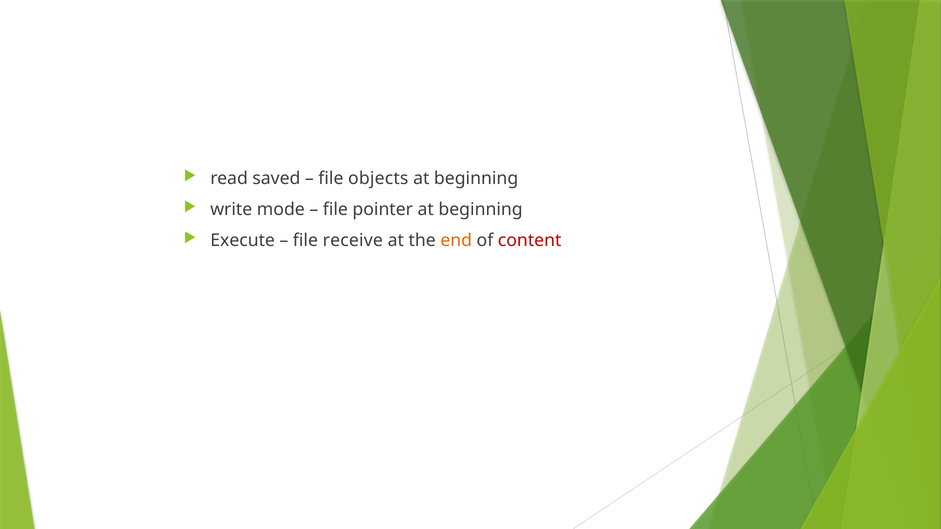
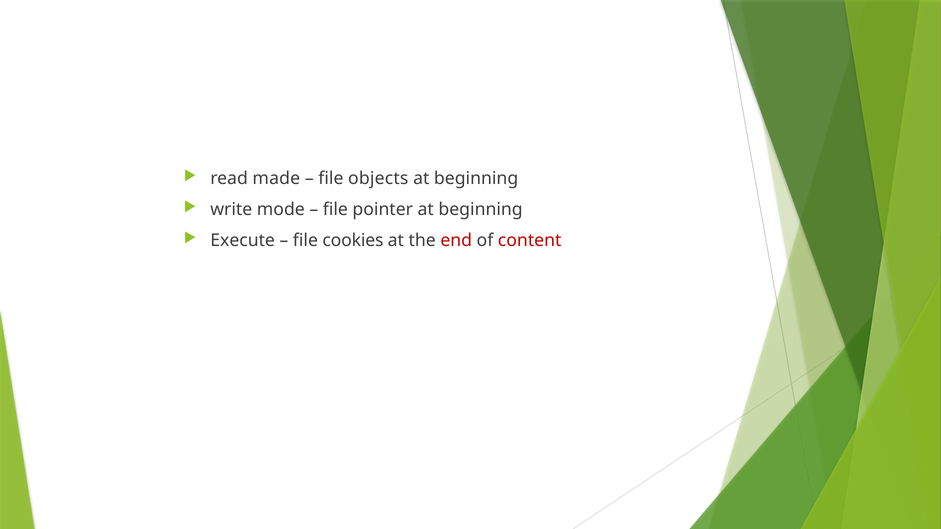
saved: saved -> made (276, 179)
receive: receive -> cookies (353, 241)
end colour: orange -> red (456, 241)
